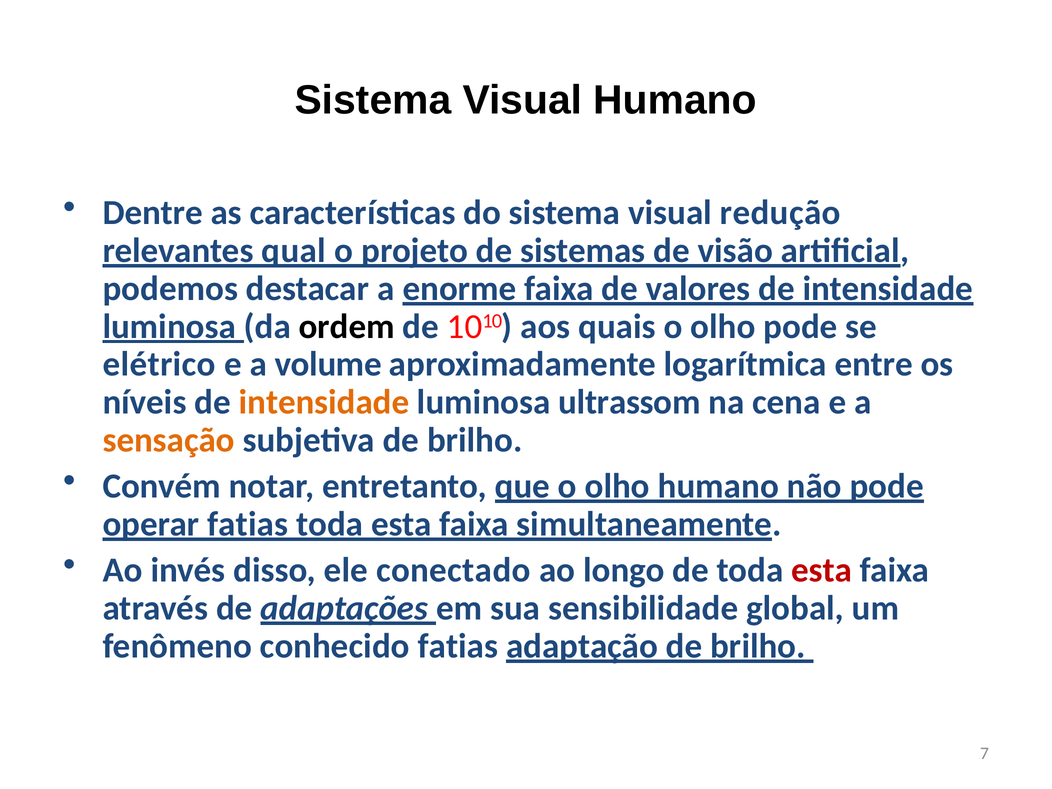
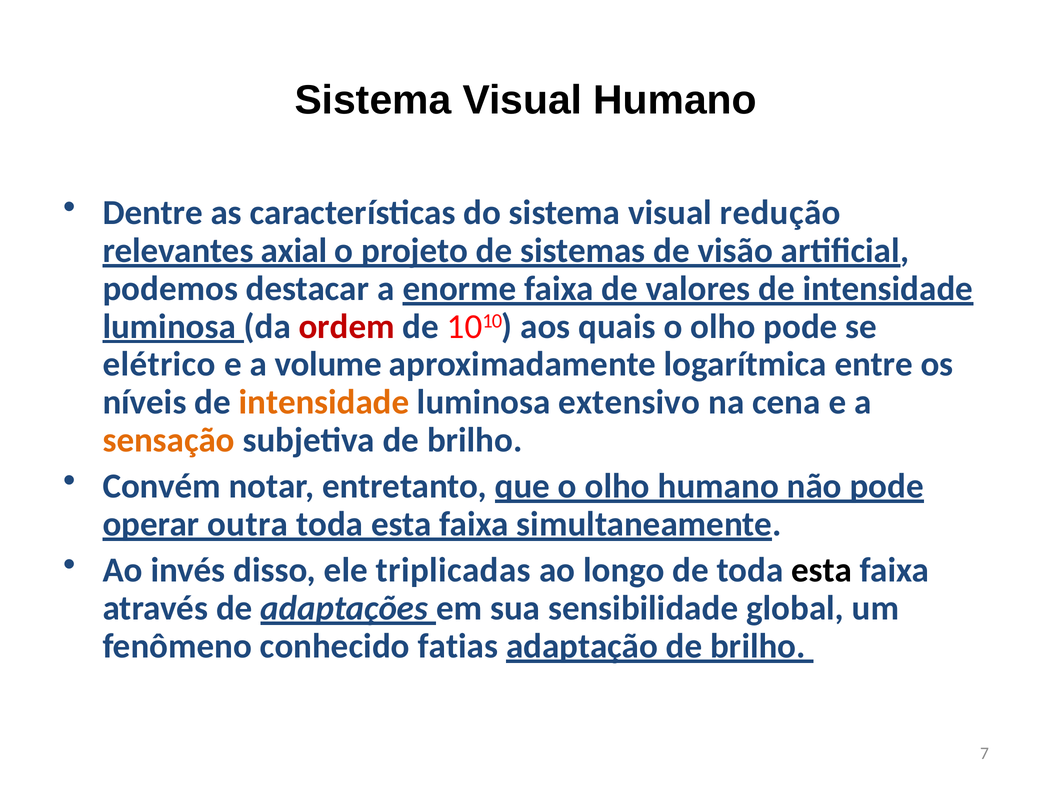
qual: qual -> axial (294, 251)
ordem colour: black -> red (347, 326)
ultrassom: ultrassom -> extensivo (629, 402)
operar fatias: fatias -> outra (248, 524)
conectado: conectado -> triplicadas (453, 570)
esta colour: red -> black (822, 570)
